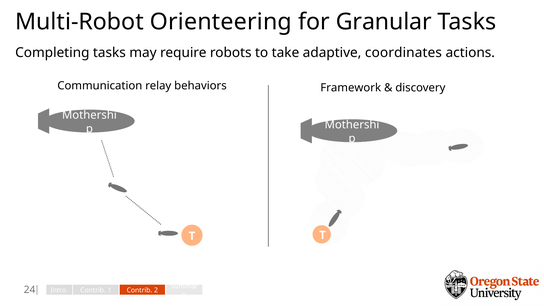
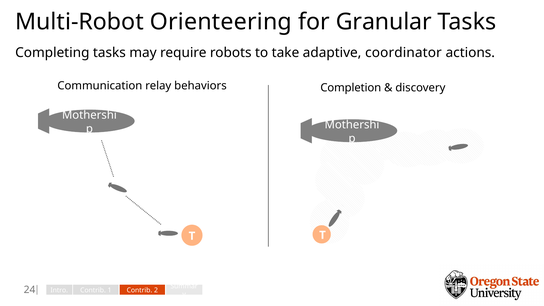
coordinates: coordinates -> coordinator (403, 53)
Framework: Framework -> Completion (351, 88)
